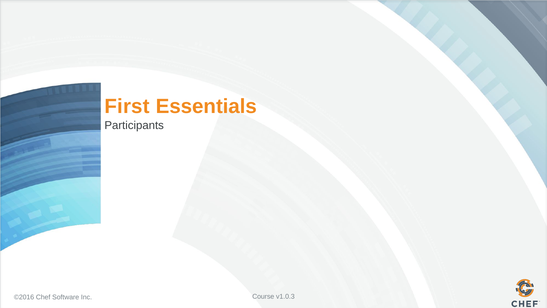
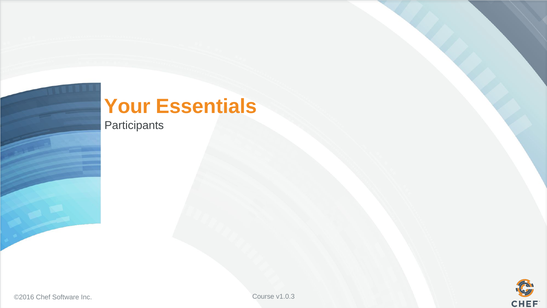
First: First -> Your (127, 106)
